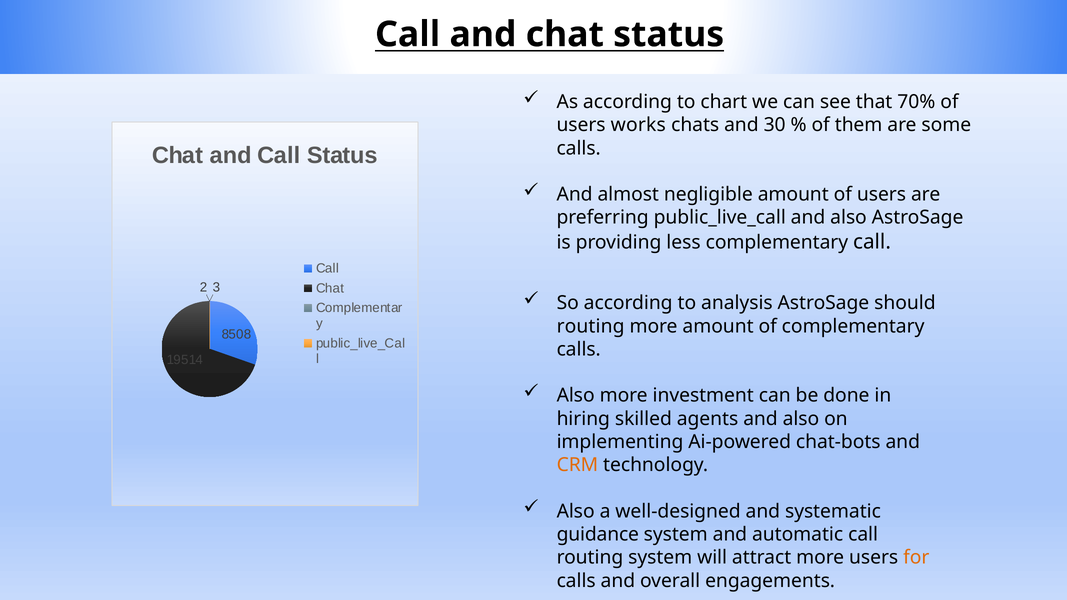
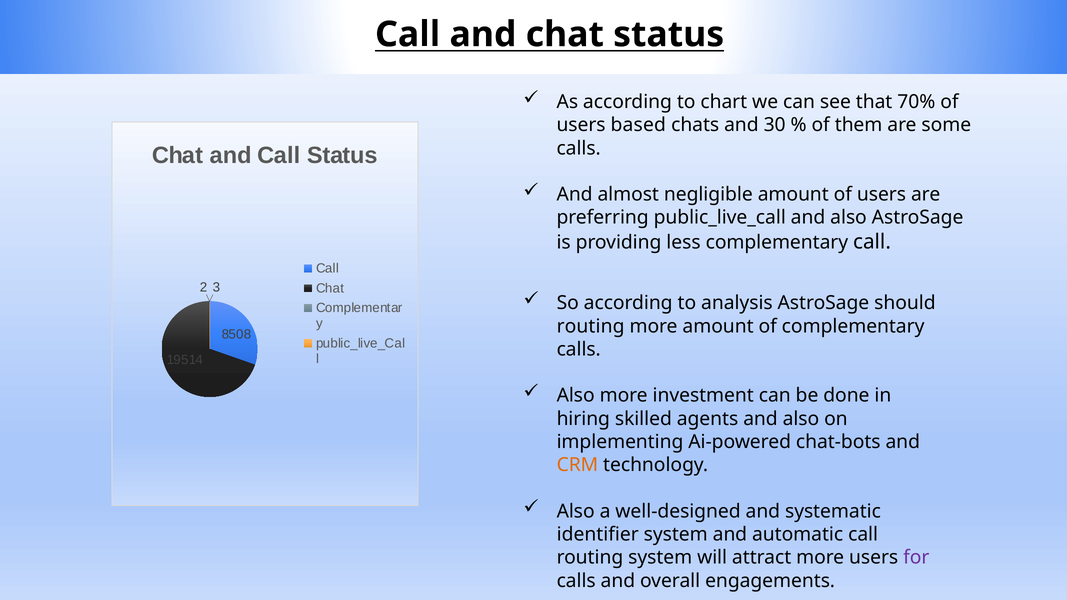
works: works -> based (638, 125)
guidance: guidance -> identifier (598, 535)
for colour: orange -> purple (916, 558)
